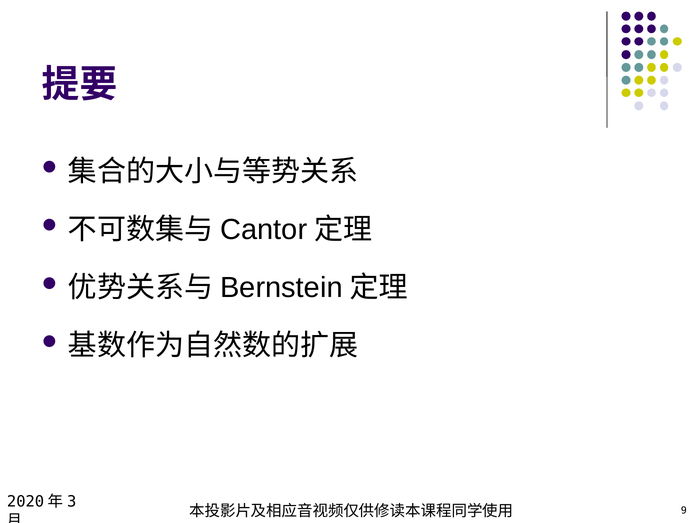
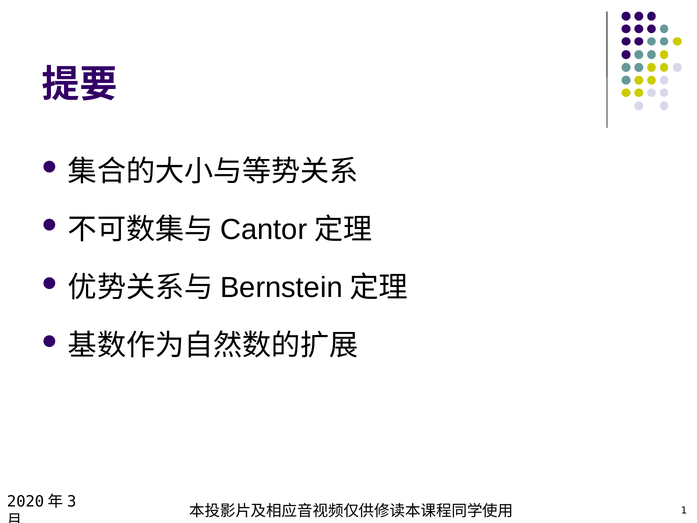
9: 9 -> 1 (684, 511)
